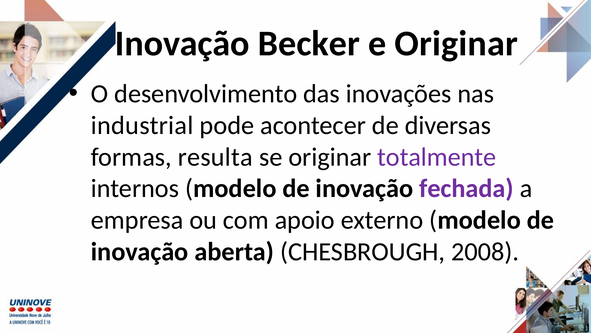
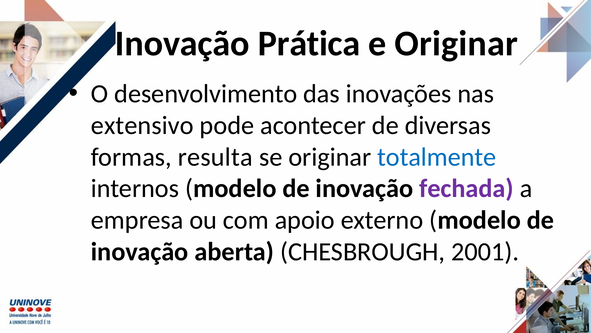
Becker: Becker -> Prática (309, 44)
industrial: industrial -> extensivo (142, 125)
totalmente colour: purple -> blue (437, 157)
2008: 2008 -> 2001 (485, 251)
